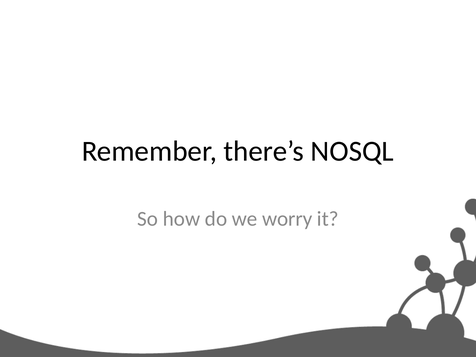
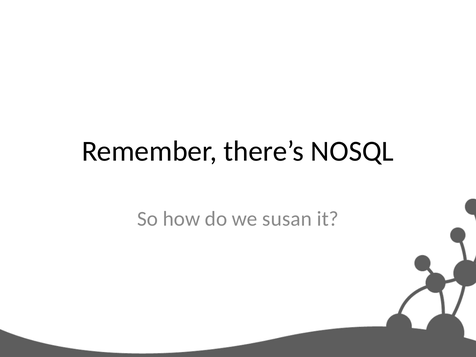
worry: worry -> susan (287, 219)
